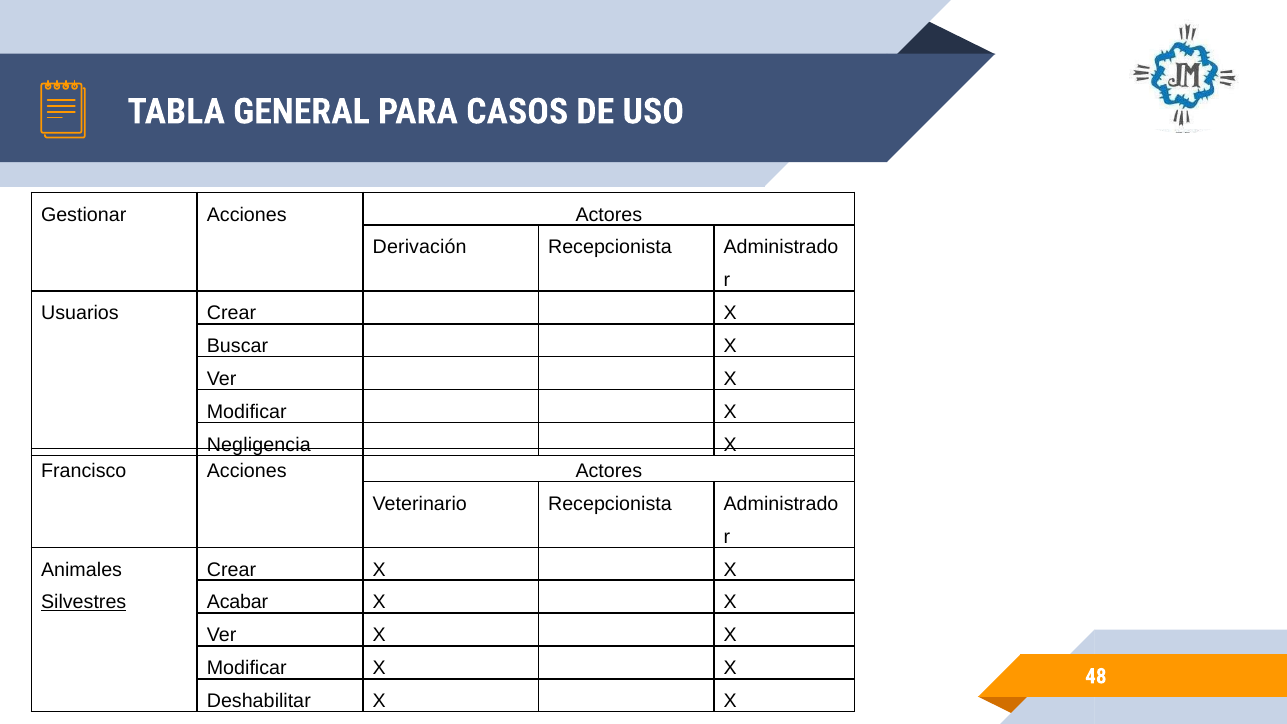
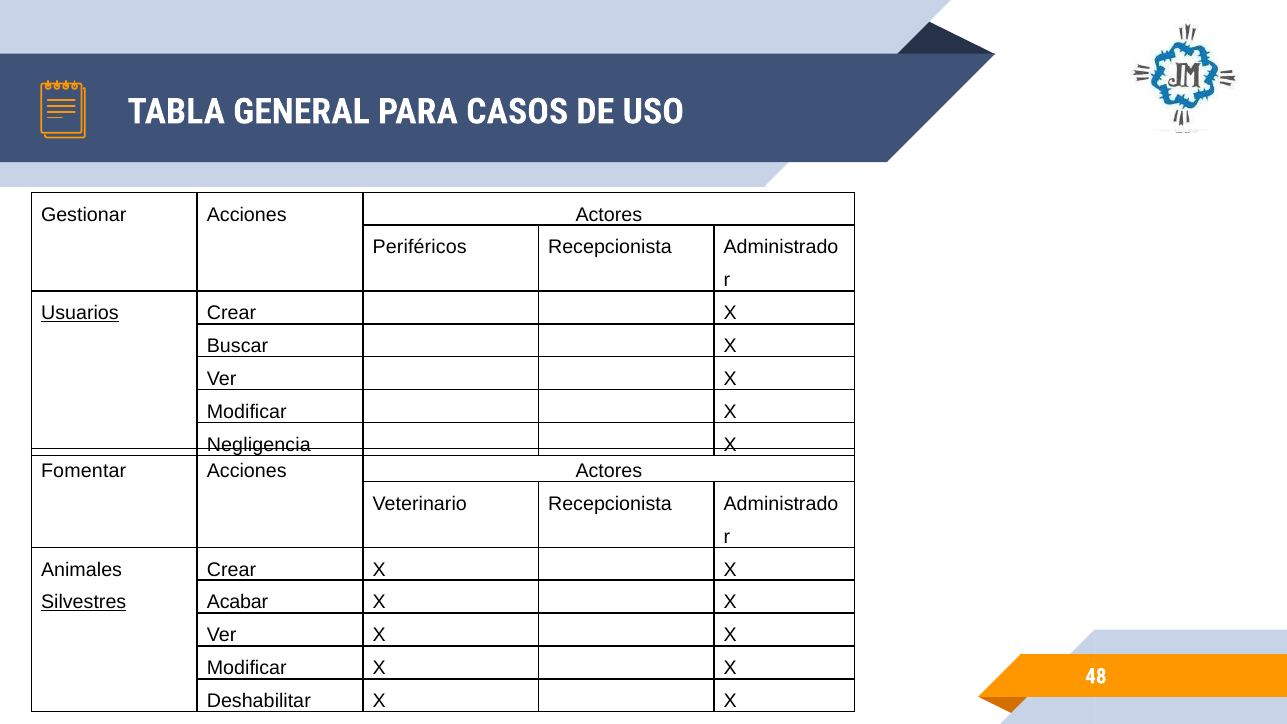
Derivación: Derivación -> Periféricos (420, 247)
Usuarios underline: none -> present (80, 313)
Francisco: Francisco -> Fomentar (84, 471)
